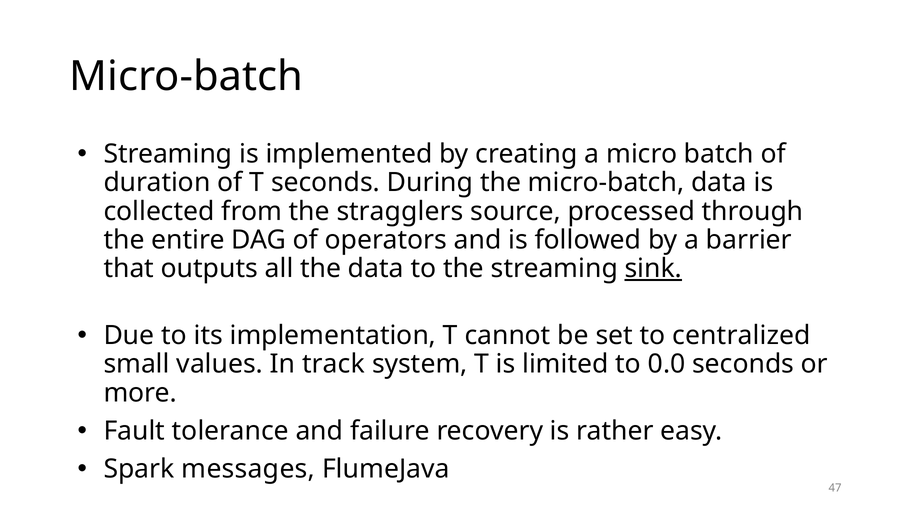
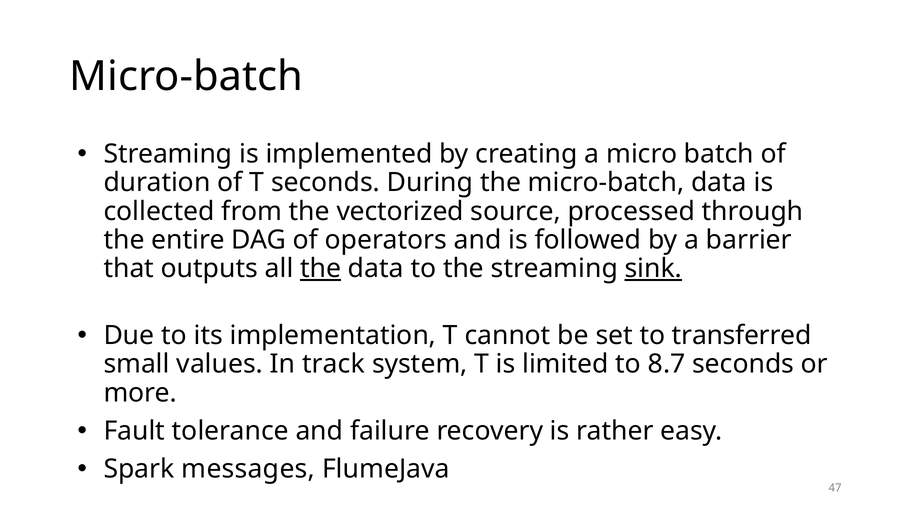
stragglers: stragglers -> vectorized (400, 211)
the underline: none -> present (321, 269)
centralized: centralized -> transferred (742, 336)
0.0: 0.0 -> 8.7 (667, 364)
